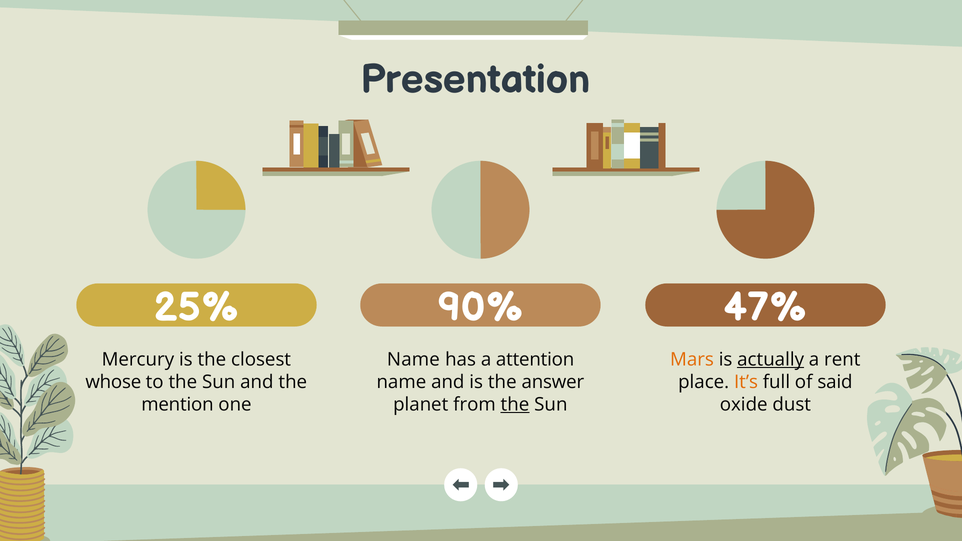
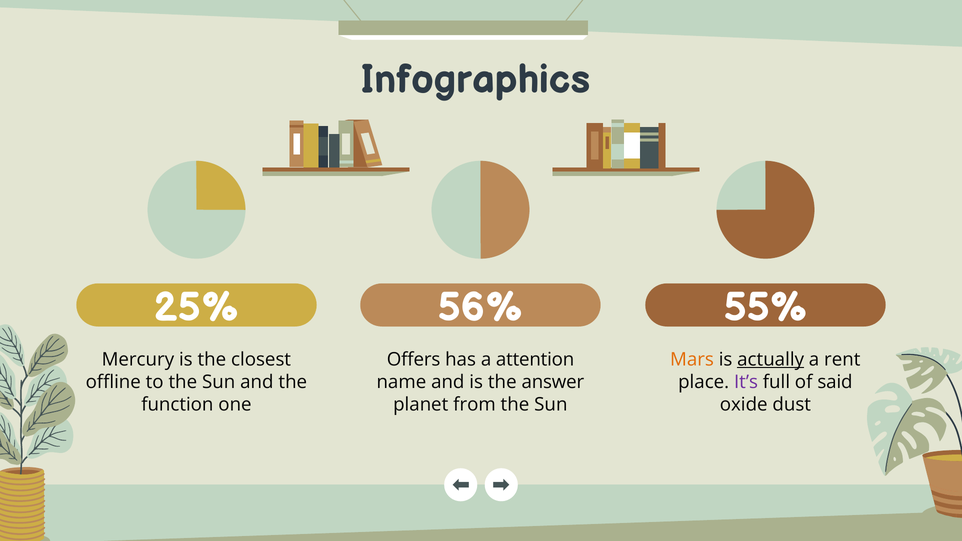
Presentation: Presentation -> Infographics (475, 80)
90%: 90% -> 56% (480, 308)
47%: 47% -> 55% (766, 308)
Name: Name -> Offers (414, 360)
whose: whose -> offline (113, 382)
It’s colour: orange -> purple (746, 382)
mention: mention -> function (177, 405)
the underline: present -> none (515, 405)
